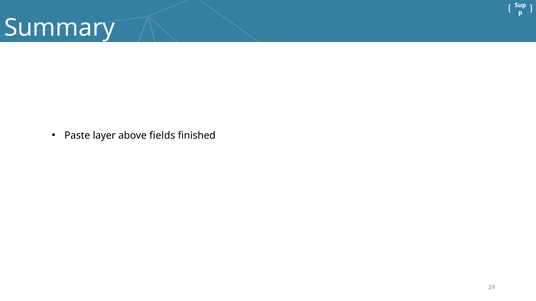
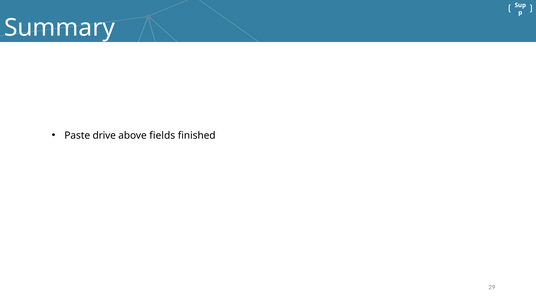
layer: layer -> drive (104, 136)
